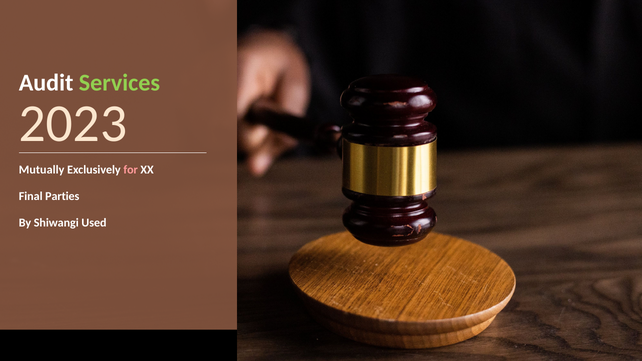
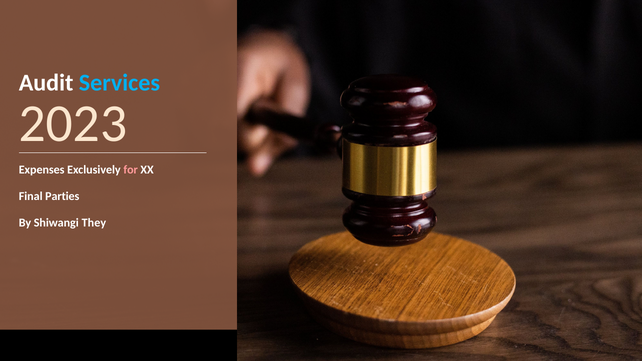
Services colour: light green -> light blue (119, 83)
Mutually: Mutually -> Expenses (42, 170)
Used: Used -> They (94, 223)
